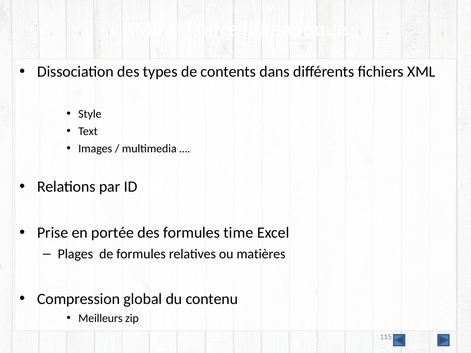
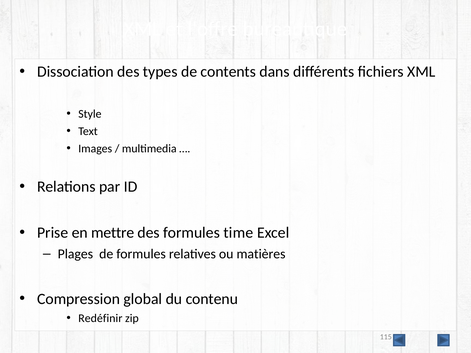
portée: portée -> mettre (113, 233)
Meilleurs: Meilleurs -> Redéfinir (100, 318)
